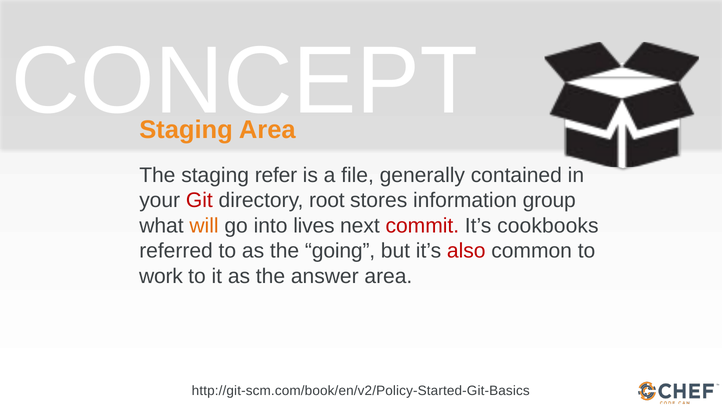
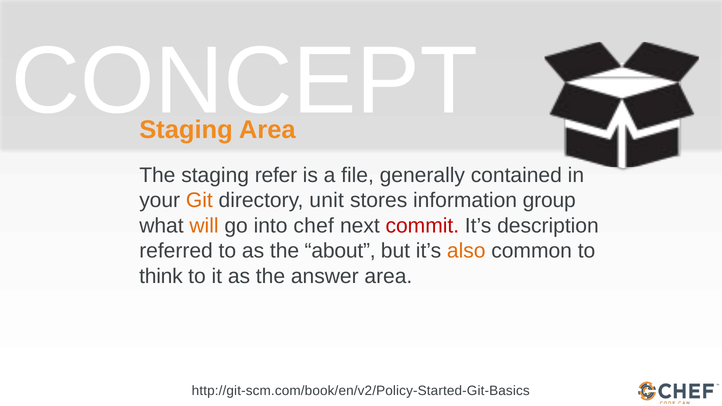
Git colour: red -> orange (199, 201)
root: root -> unit (327, 201)
lives: lives -> chef (314, 226)
cookbooks: cookbooks -> description (548, 226)
going: going -> about (340, 251)
also colour: red -> orange (466, 251)
work: work -> think (161, 276)
